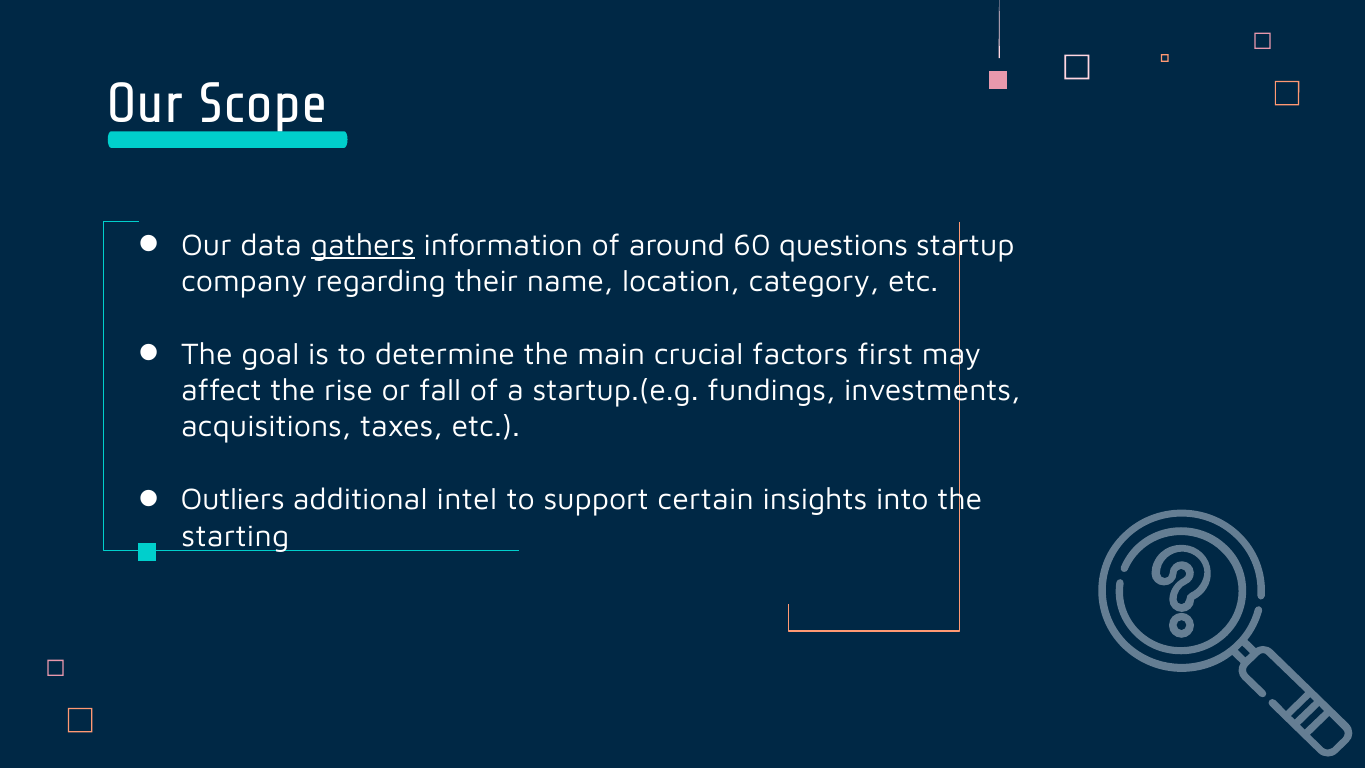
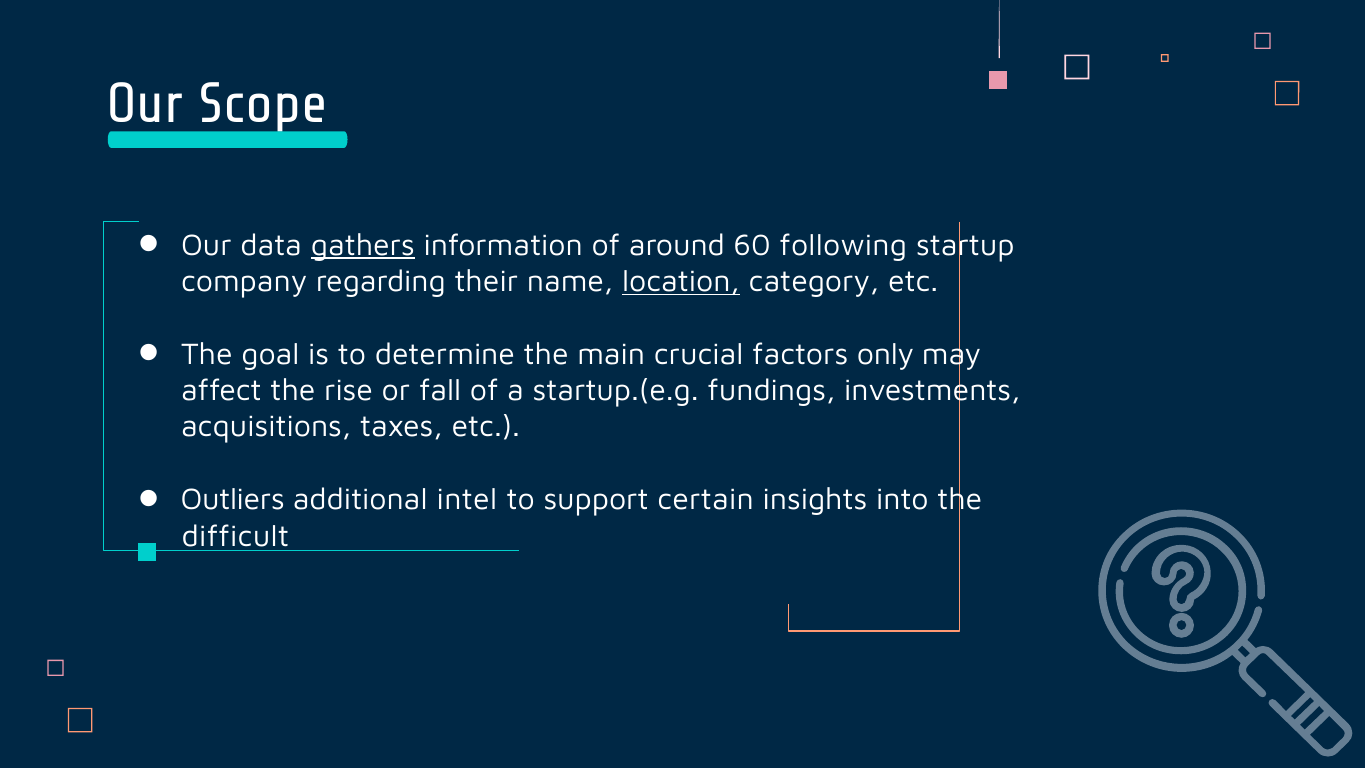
questions: questions -> following (843, 245)
location underline: none -> present (681, 281)
first: first -> only (885, 354)
starting: starting -> difficult (235, 536)
